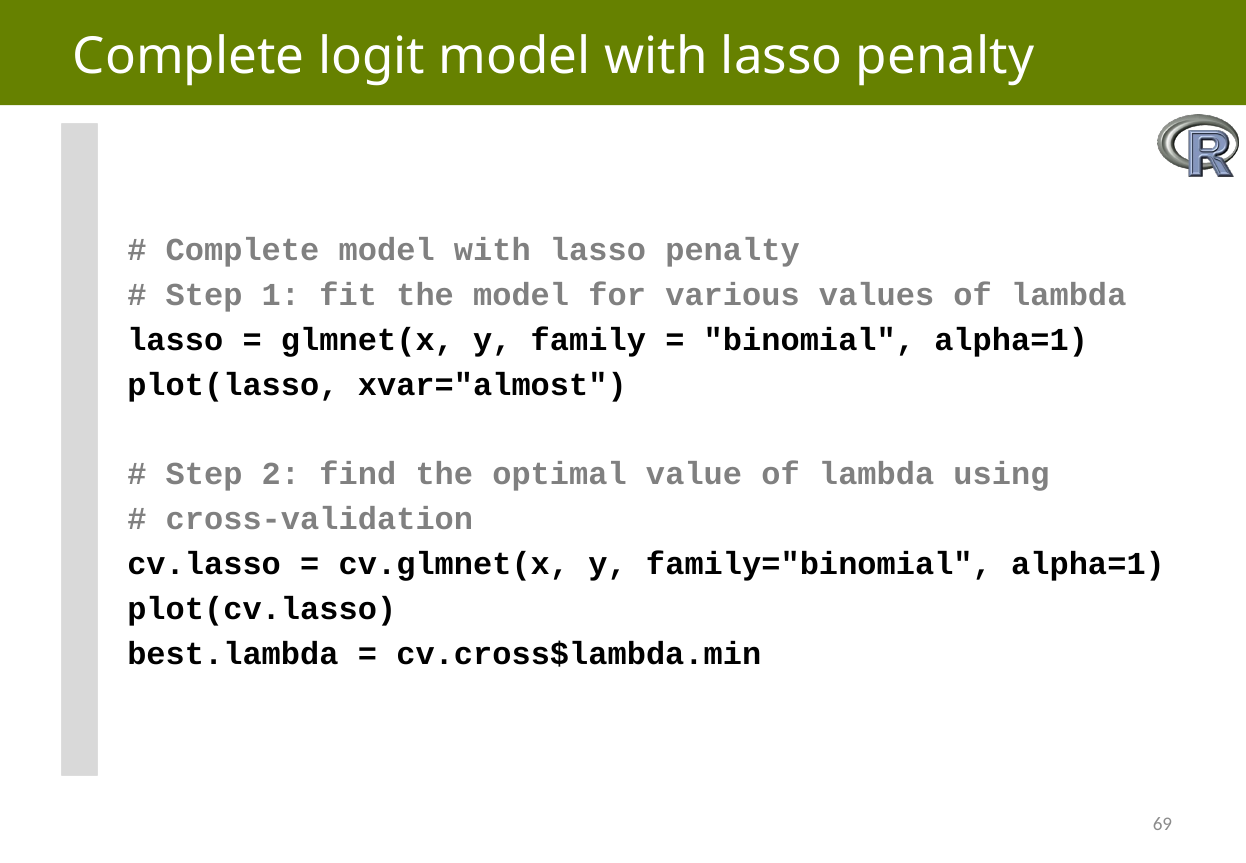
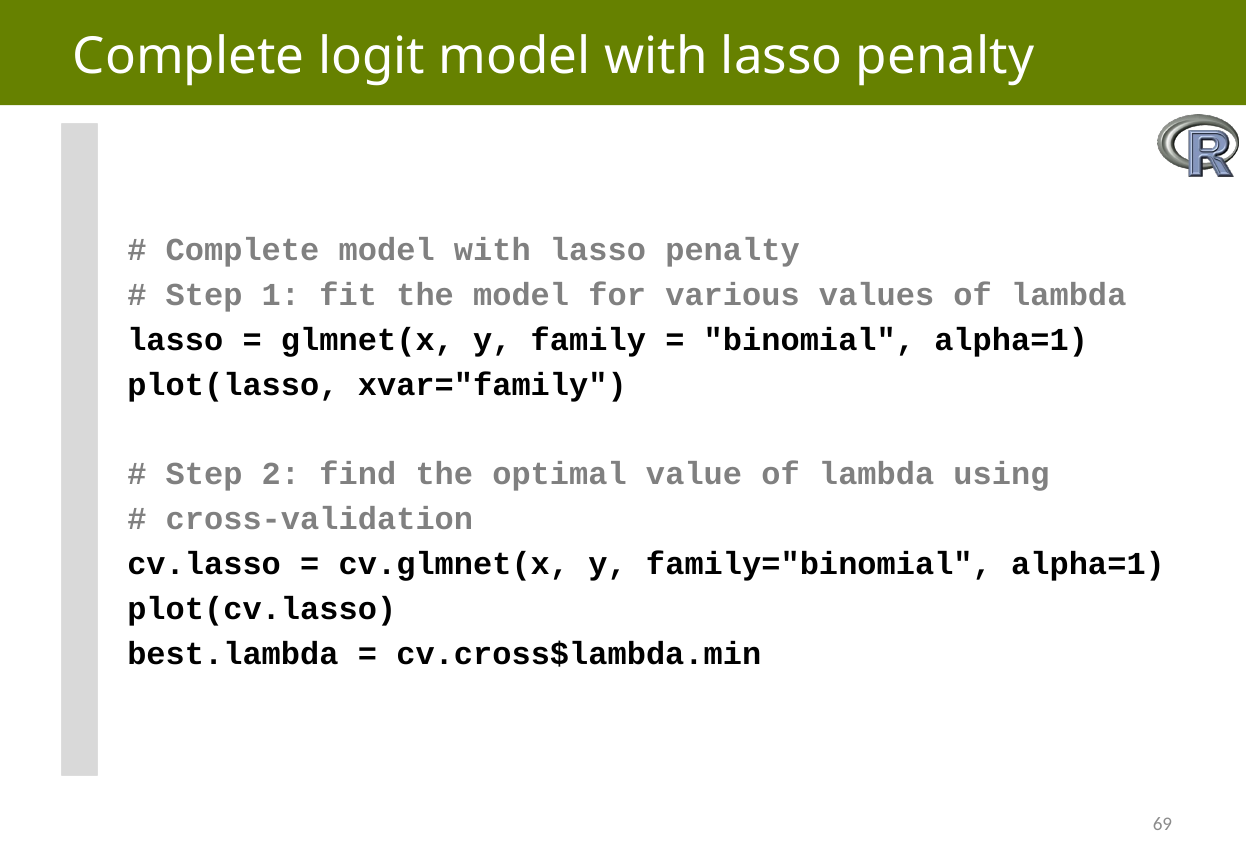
xvar="almost: xvar="almost -> xvar="family (492, 384)
